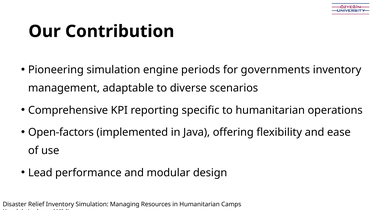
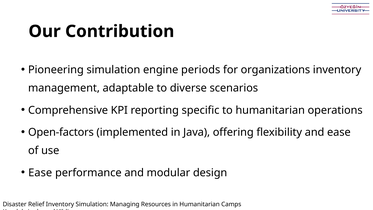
governments: governments -> organizations (275, 70)
Lead: Lead -> Ease (40, 173)
